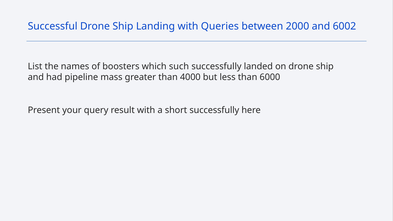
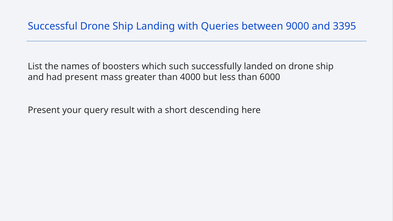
2000: 2000 -> 9000 (297, 26)
6002: 6002 -> 3395 (344, 26)
had pipeline: pipeline -> present (81, 77)
short successfully: successfully -> descending (214, 110)
